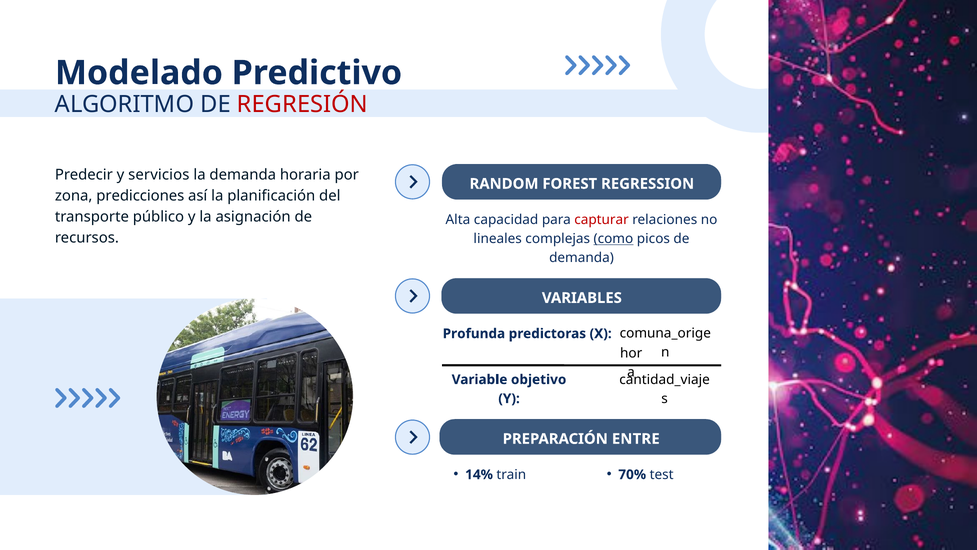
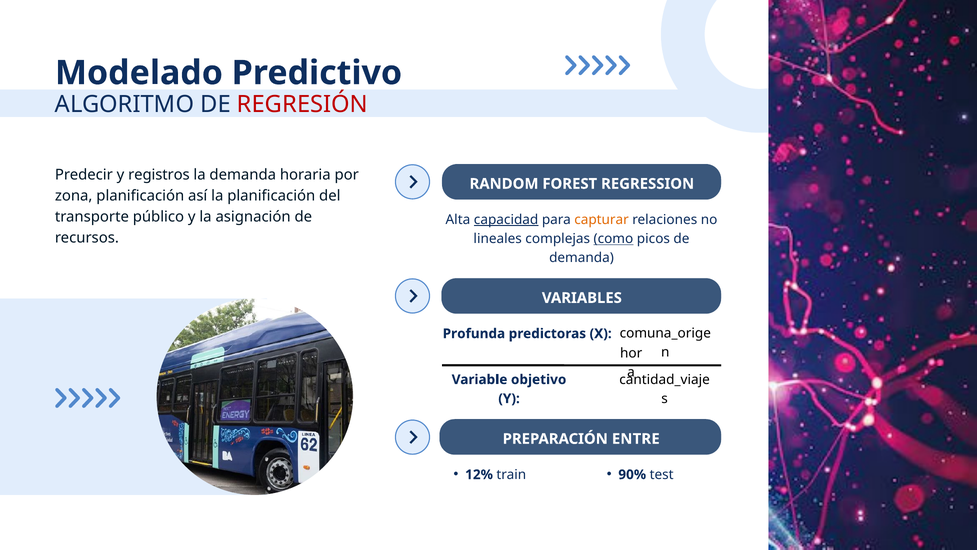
servicios: servicios -> registros (159, 175)
zona predicciones: predicciones -> planificación (140, 196)
capacidad underline: none -> present (506, 220)
capturar colour: red -> orange (602, 220)
14%: 14% -> 12% (479, 474)
70%: 70% -> 90% (632, 474)
